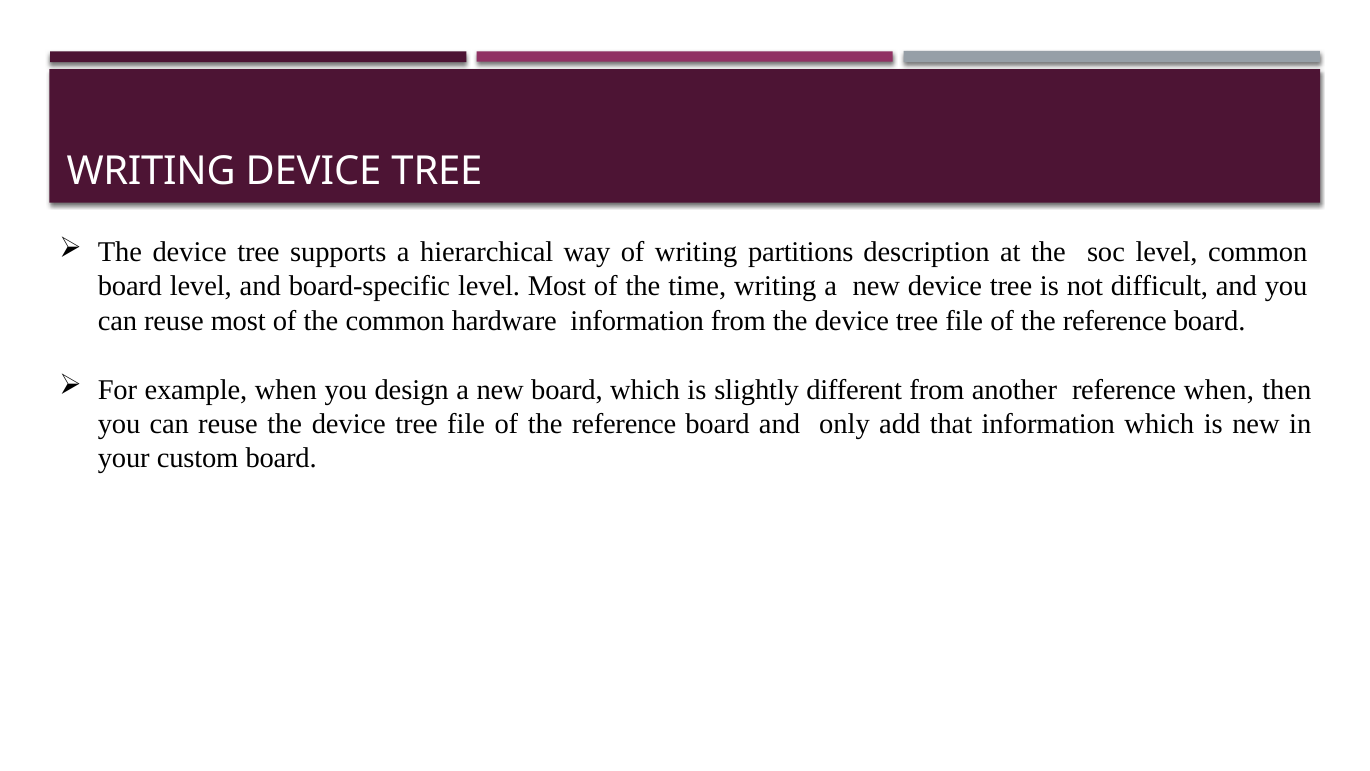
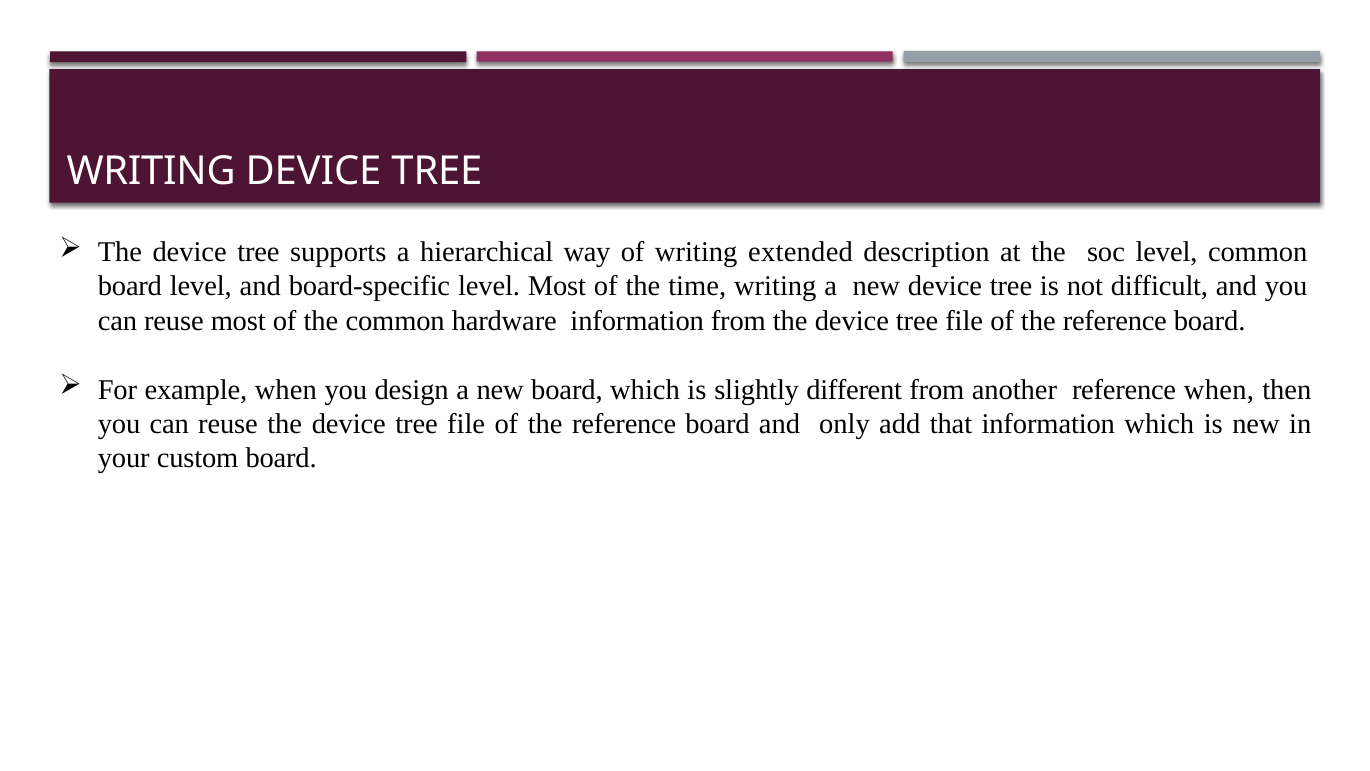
partitions: partitions -> extended (801, 252)
